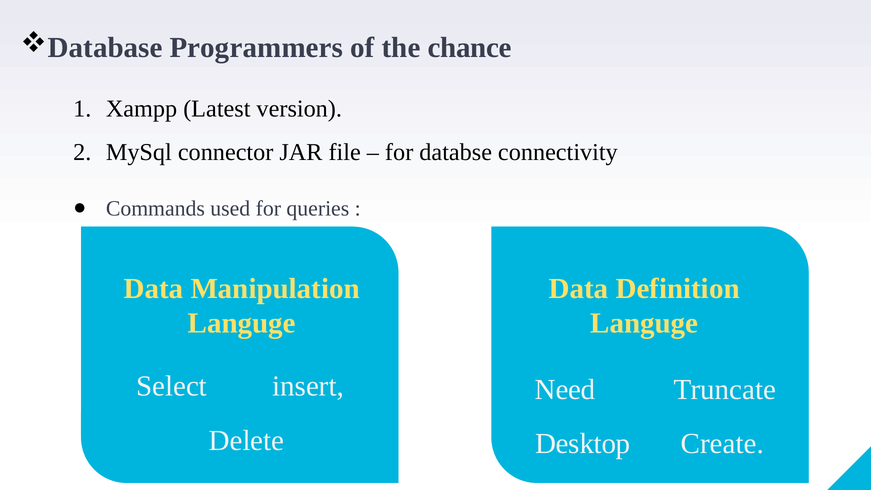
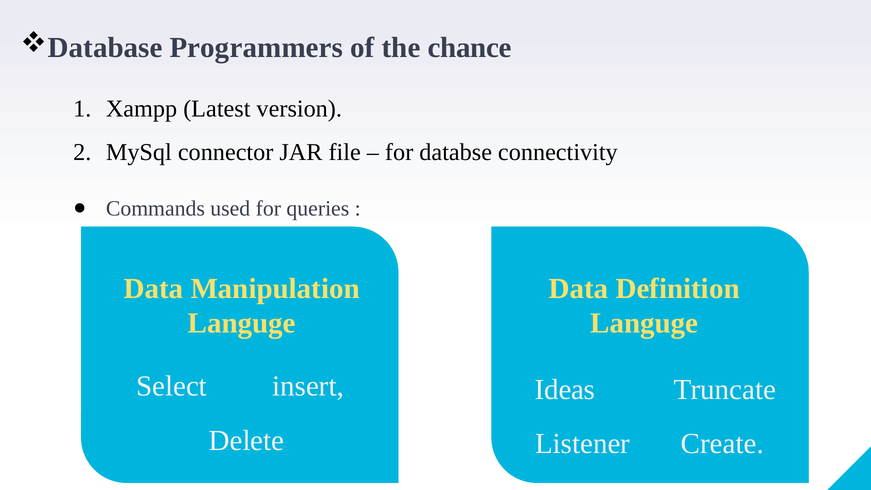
Need: Need -> Ideas (565, 390)
Desktop: Desktop -> Listener (583, 444)
